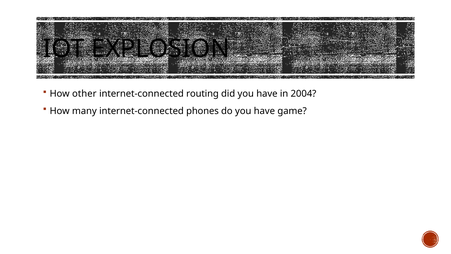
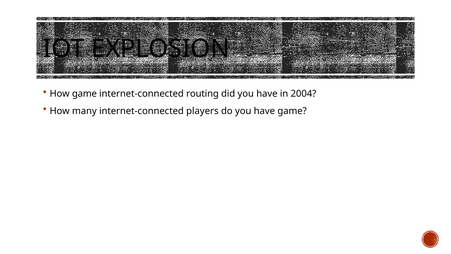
How other: other -> game (84, 94)
phones: phones -> players (202, 111)
